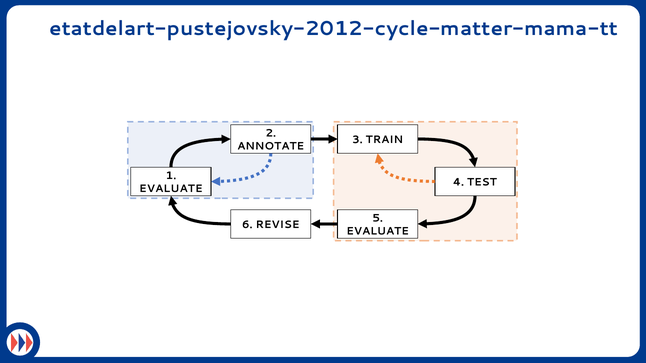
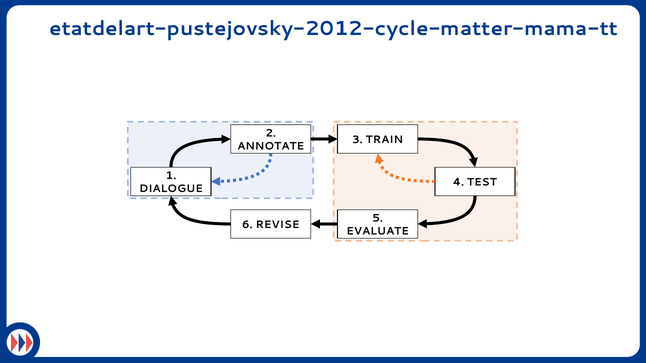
EVALUATE: EVALUATE -> DIALOGUE (171, 189)
